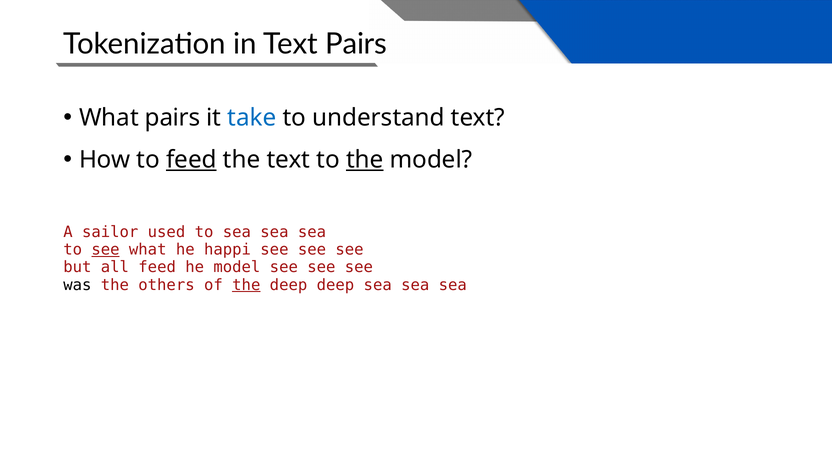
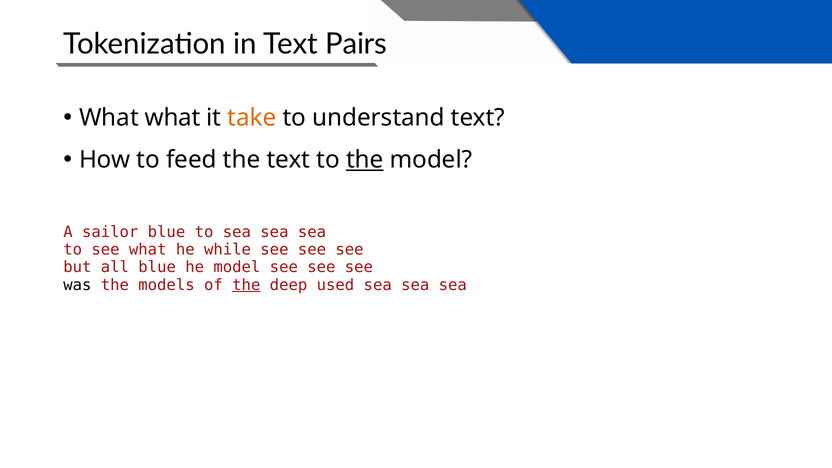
What pairs: pairs -> what (173, 118)
take colour: blue -> orange (252, 118)
feed underline: present -> none (191, 160)
sailor used: used -> blue (166, 232)
see underline: present -> none (105, 250)
happi: happi -> while (228, 250)
all feed: feed -> blue (157, 267)
others: others -> models (166, 285)
deep deep: deep -> used (335, 285)
